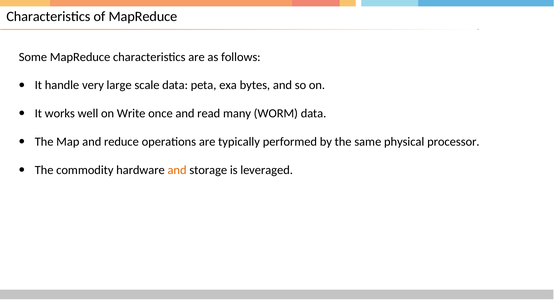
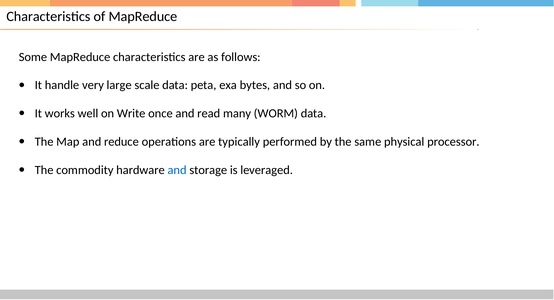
and colour: orange -> blue (177, 170)
